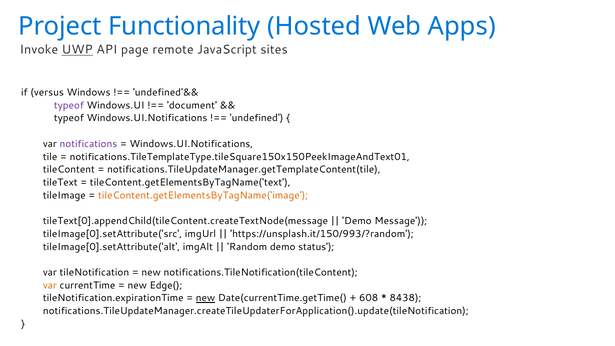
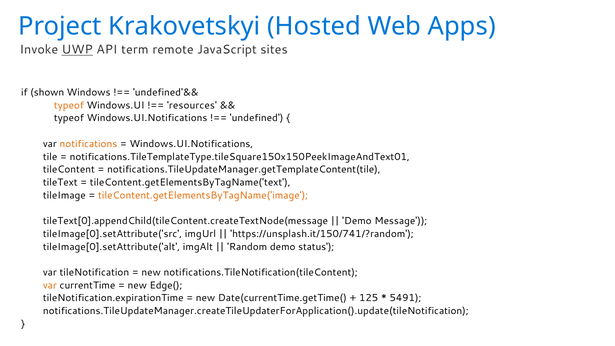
Functionality: Functionality -> Krakovetskyi (184, 26)
page: page -> term (135, 50)
versus: versus -> shown (47, 92)
typeof colour: purple -> orange (69, 105)
document: document -> resources (192, 105)
notifications colour: purple -> orange (88, 144)
https://unsplash.it/150/993/?random: https://unsplash.it/150/993/?random -> https://unsplash.it/150/741/?random (322, 234)
new underline: present -> none (206, 298)
608: 608 -> 125 (369, 298)
8438: 8438 -> 5491 (405, 298)
